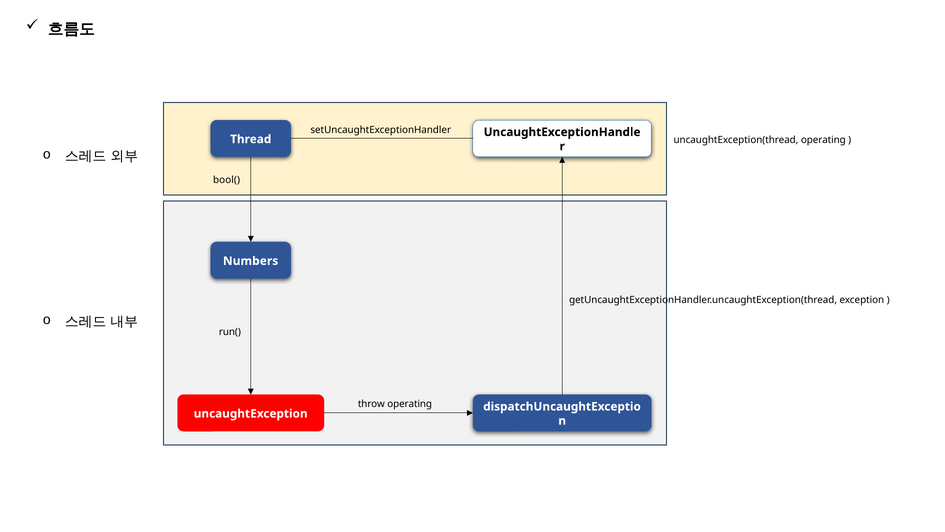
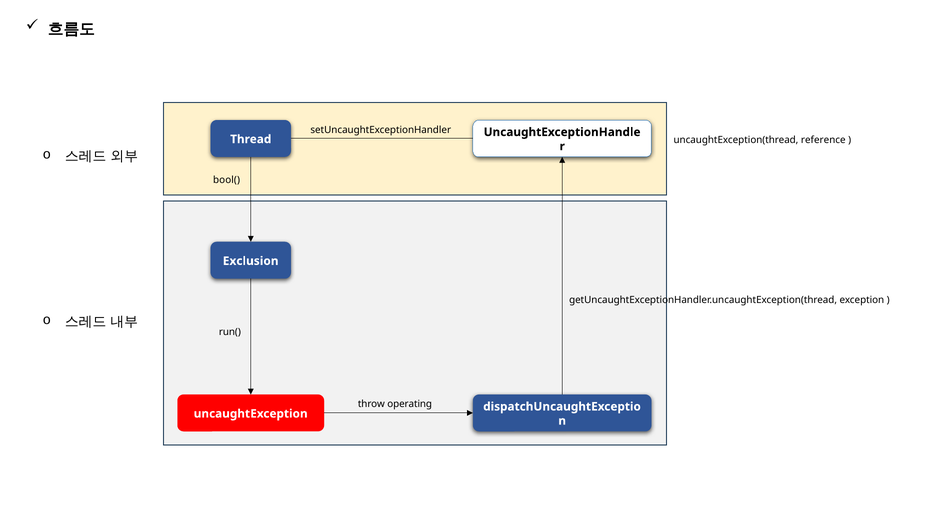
uncaughtException(thread operating: operating -> reference (823, 140)
Numbers: Numbers -> Exclusion (251, 261)
